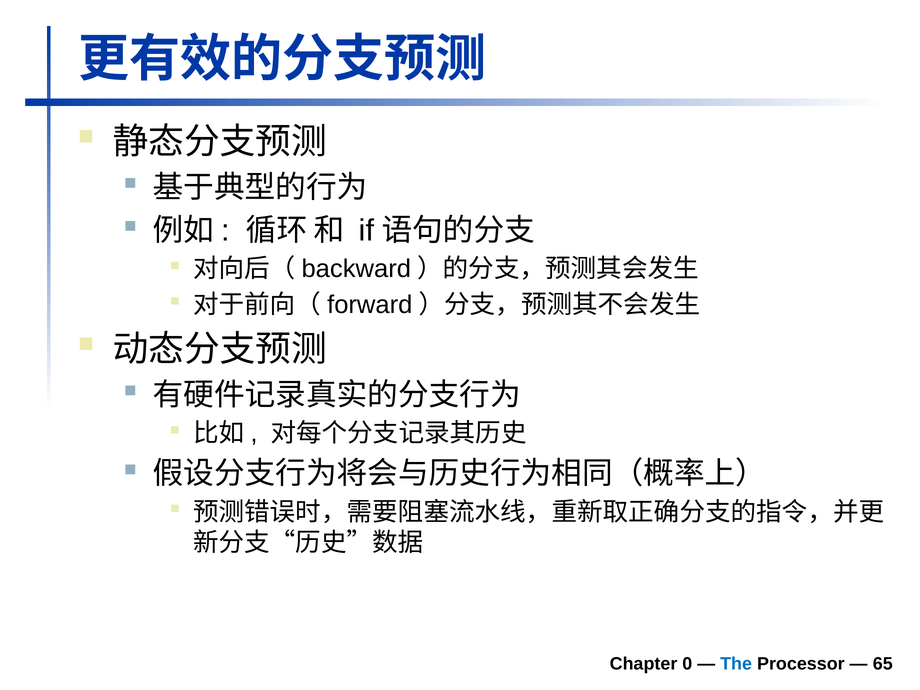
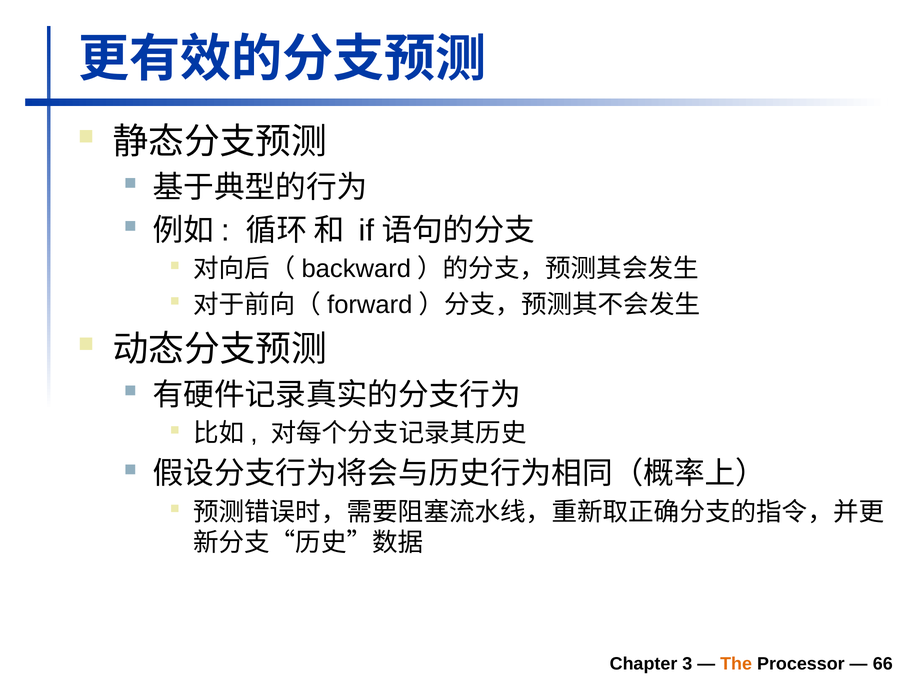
0: 0 -> 3 (687, 664)
The colour: blue -> orange (736, 664)
65: 65 -> 66 (883, 664)
